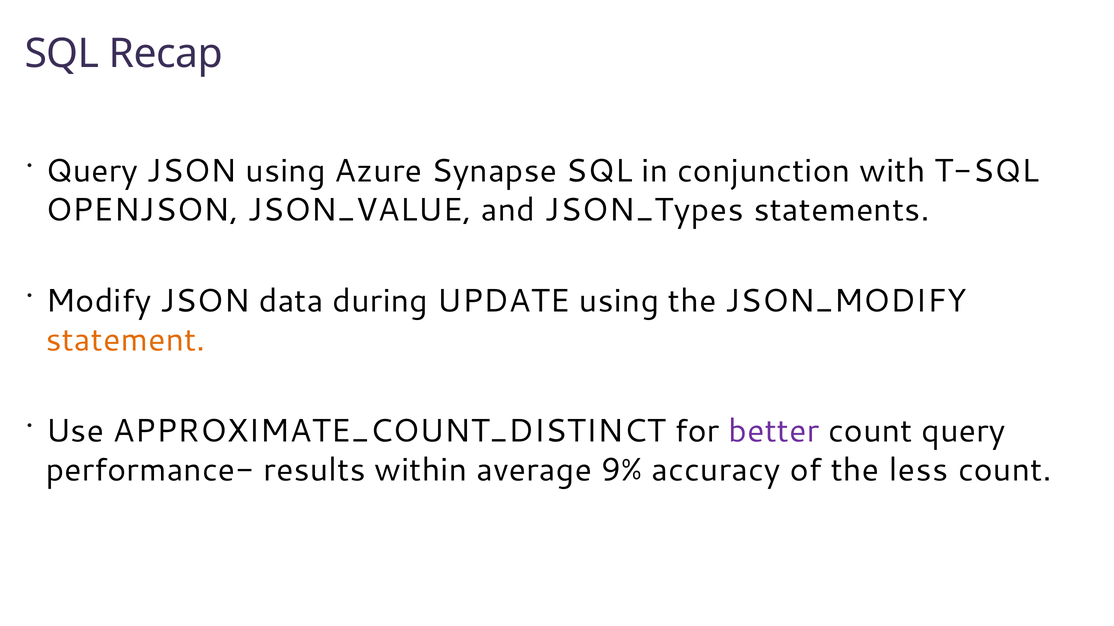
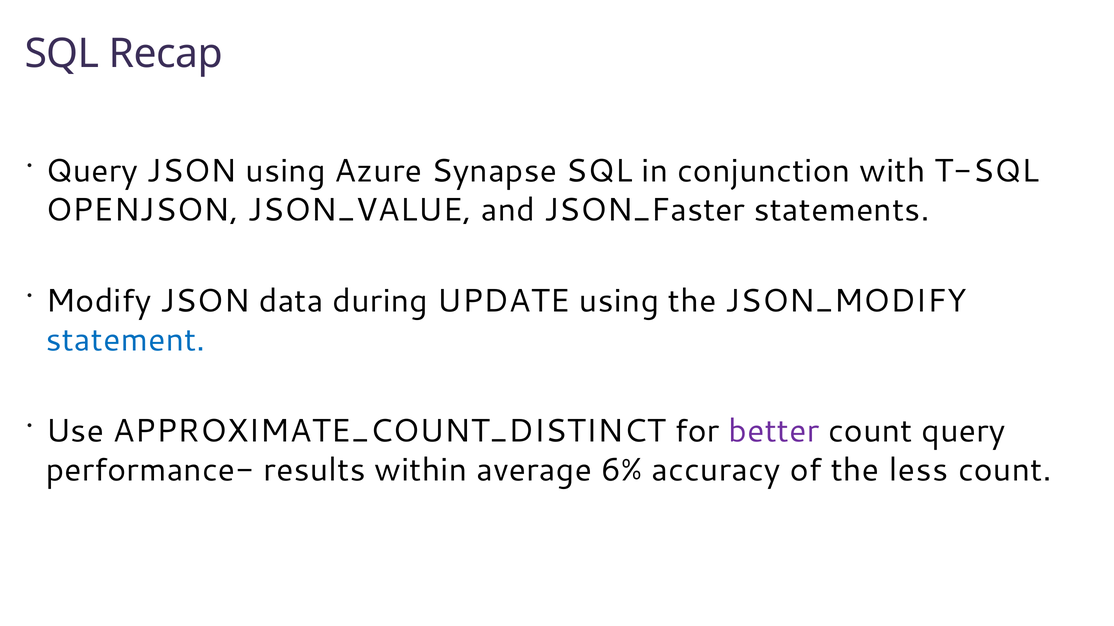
JSON_Types: JSON_Types -> JSON_Faster (645, 210)
statement colour: orange -> blue (125, 340)
9%: 9% -> 6% (622, 470)
